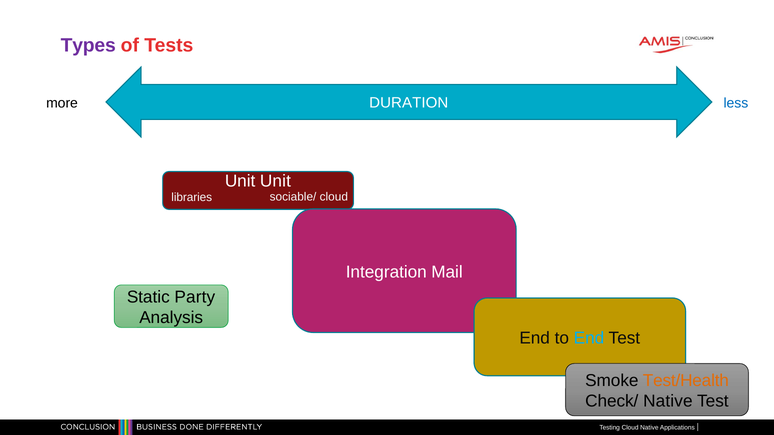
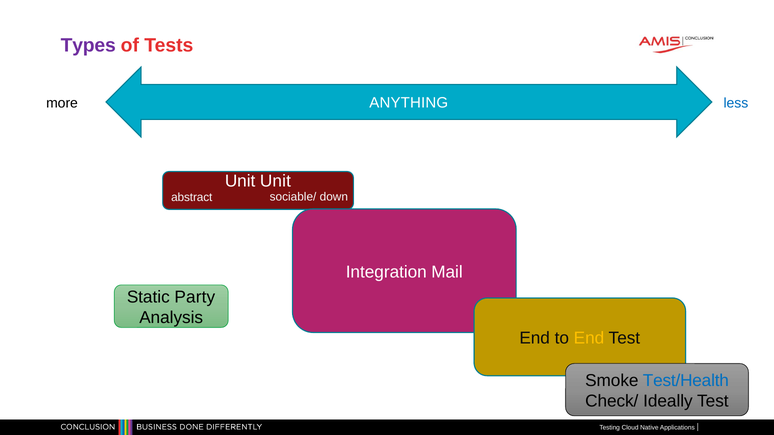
DURATION: DURATION -> ANYTHING (409, 103)
libraries: libraries -> abstract (192, 198)
sociable/ cloud: cloud -> down (334, 197)
End colour: light blue -> yellow (589, 338)
Test/Health colour: orange -> blue (686, 381)
Check/ Native: Native -> Ideally (668, 402)
